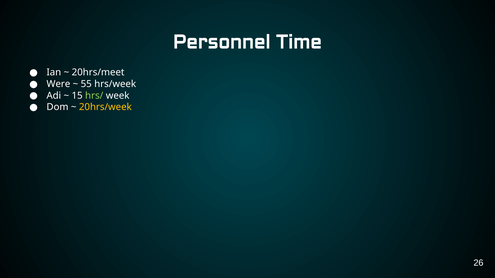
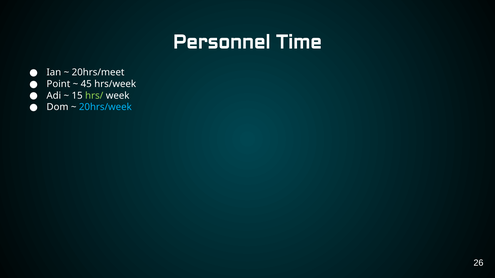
Were: Were -> Point (58, 84)
55: 55 -> 45 (86, 84)
20hrs/week colour: yellow -> light blue (105, 107)
